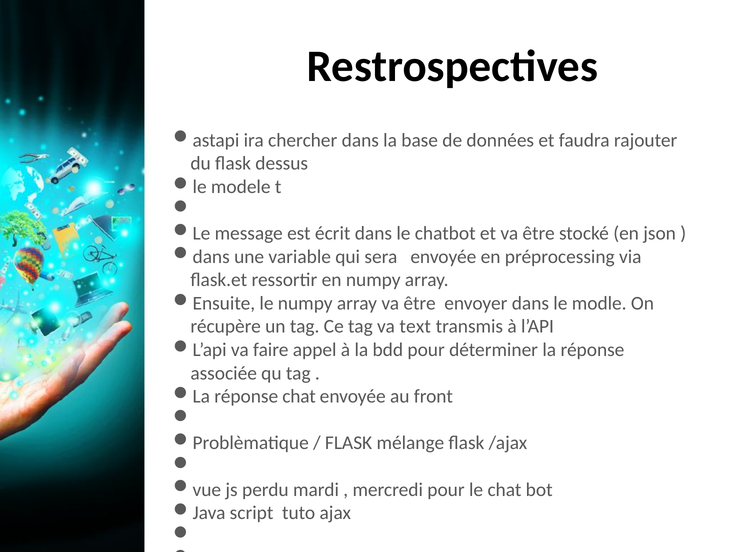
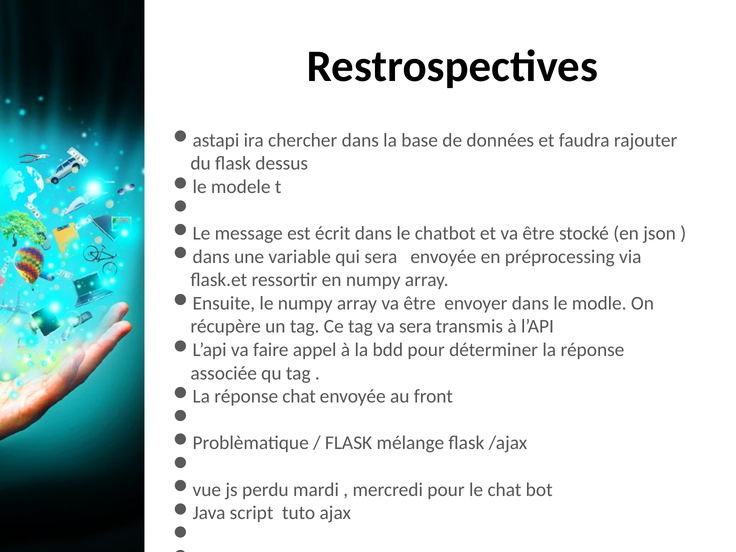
va text: text -> sera (415, 327)
